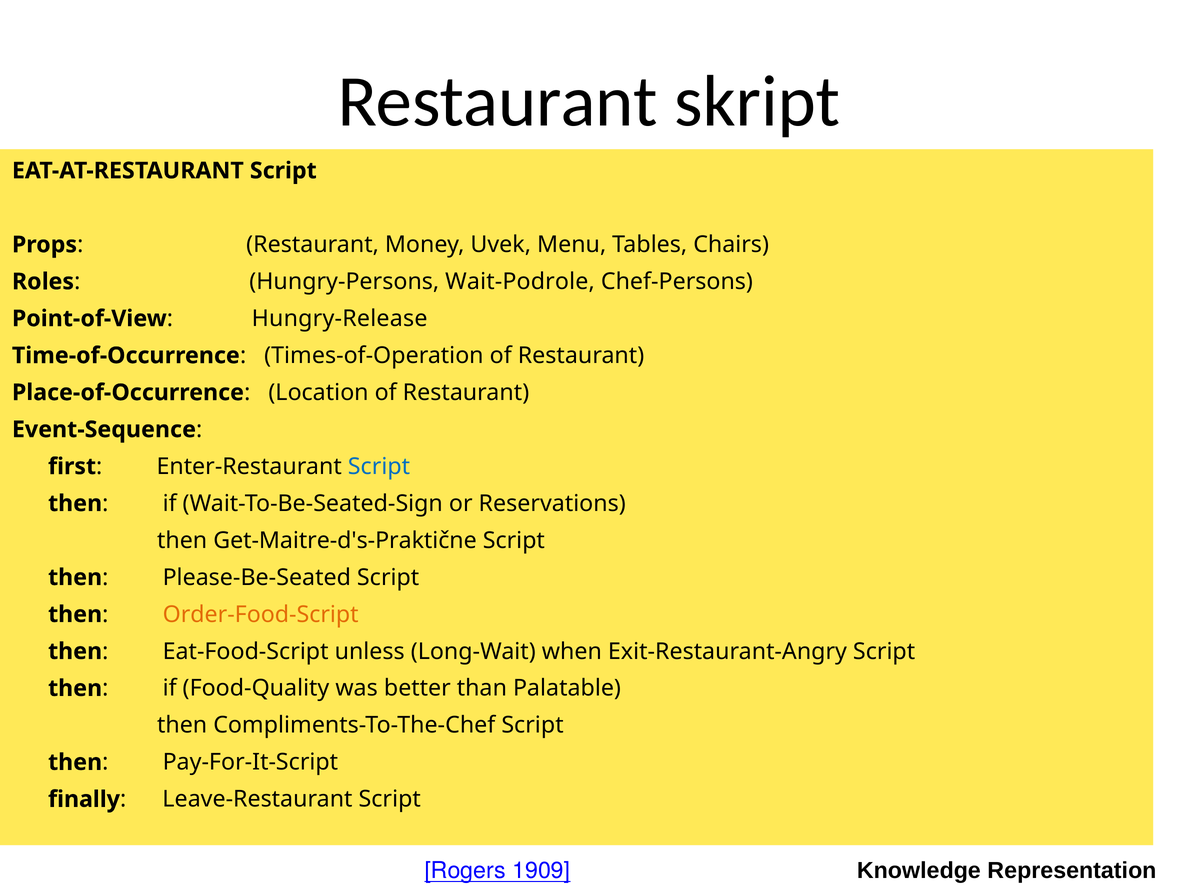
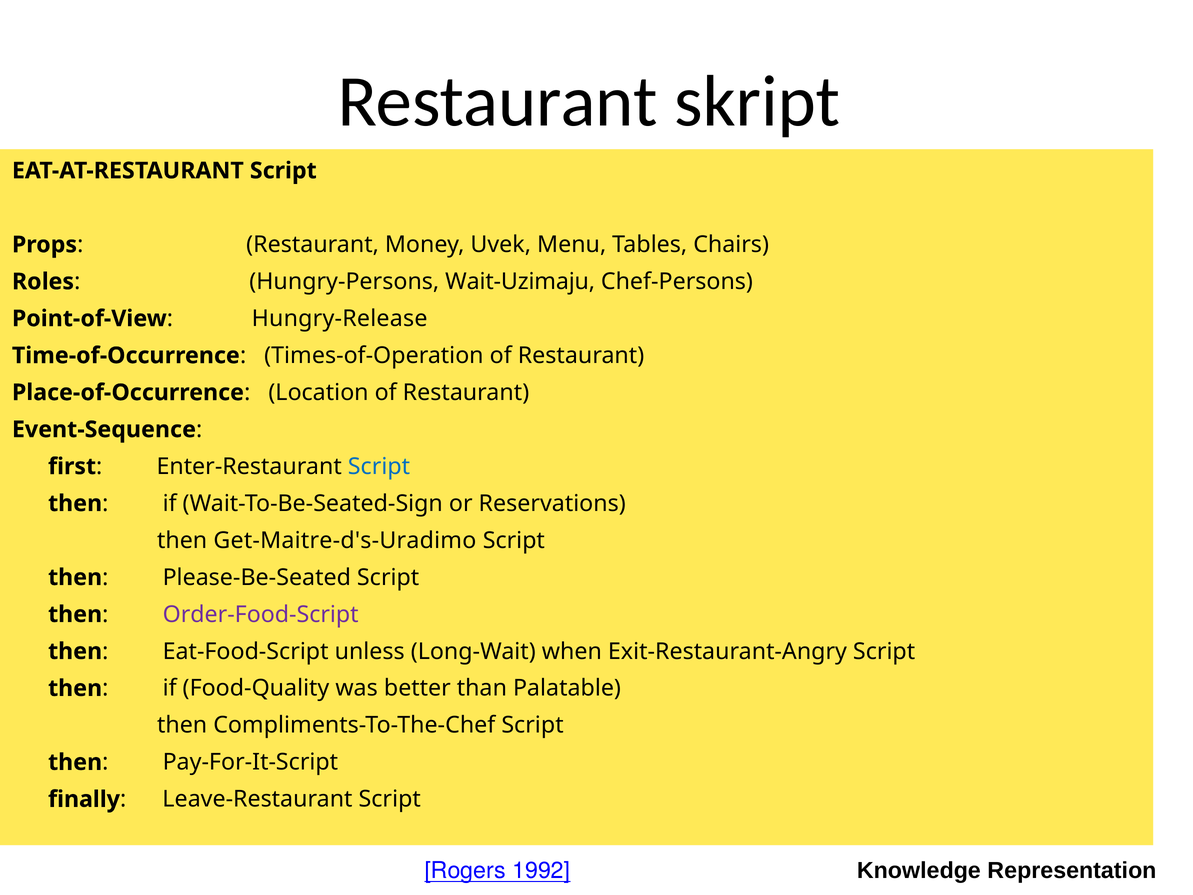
Wait-Podrole: Wait-Podrole -> Wait-Uzimaju (520, 282)
Get-Maitre-d's-Praktične: Get-Maitre-d's-Praktične -> Get-Maitre-d's-Uradimo (345, 540)
Order-Food-Script colour: orange -> purple (261, 614)
1909: 1909 -> 1992 (541, 871)
